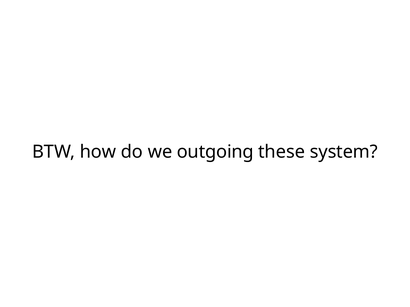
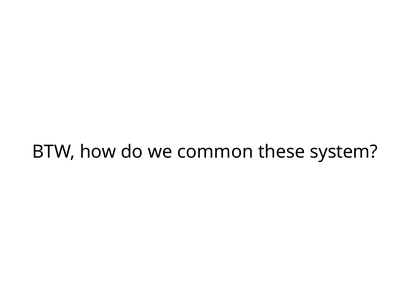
outgoing: outgoing -> common (215, 152)
